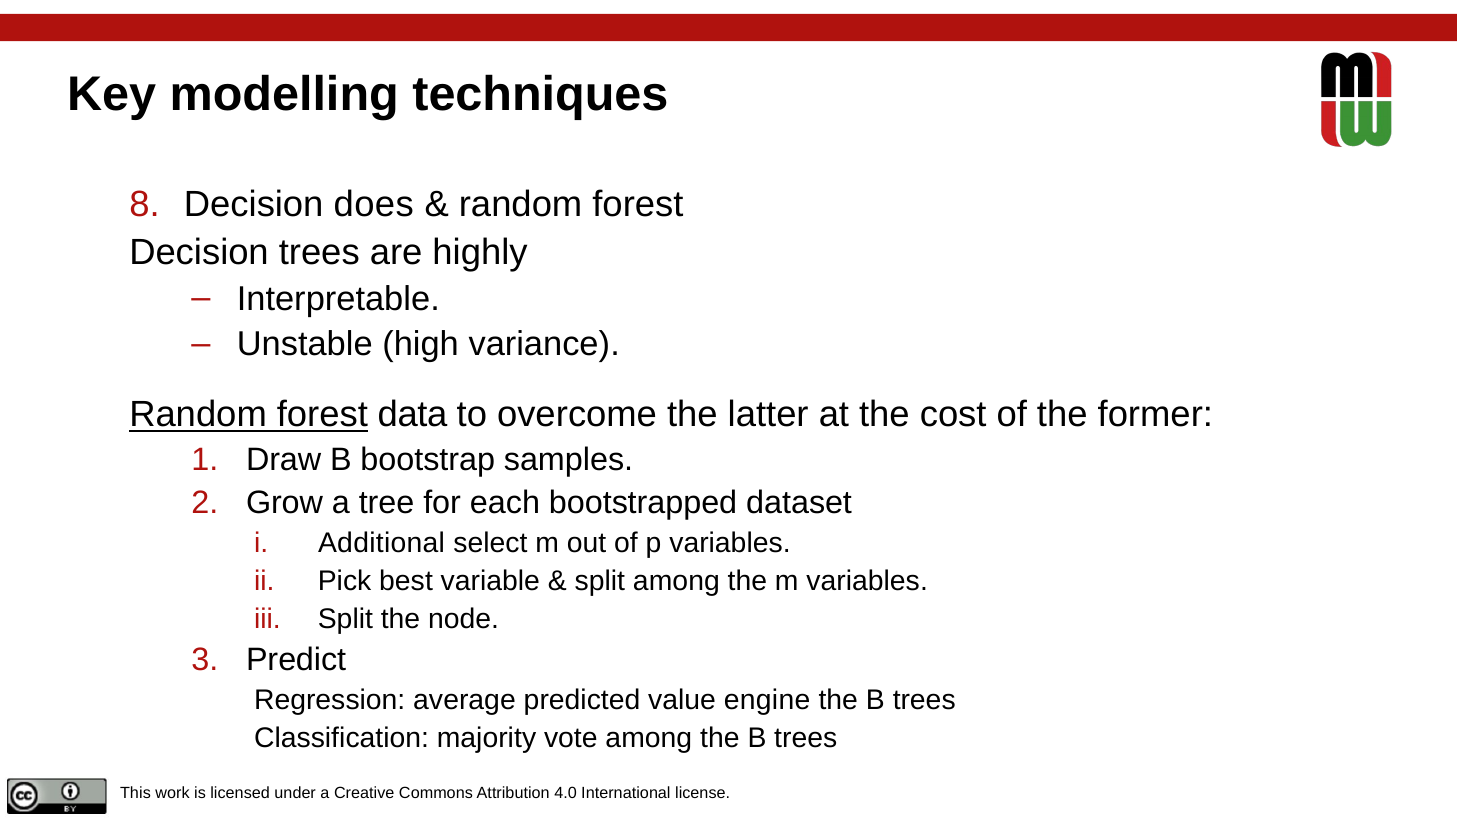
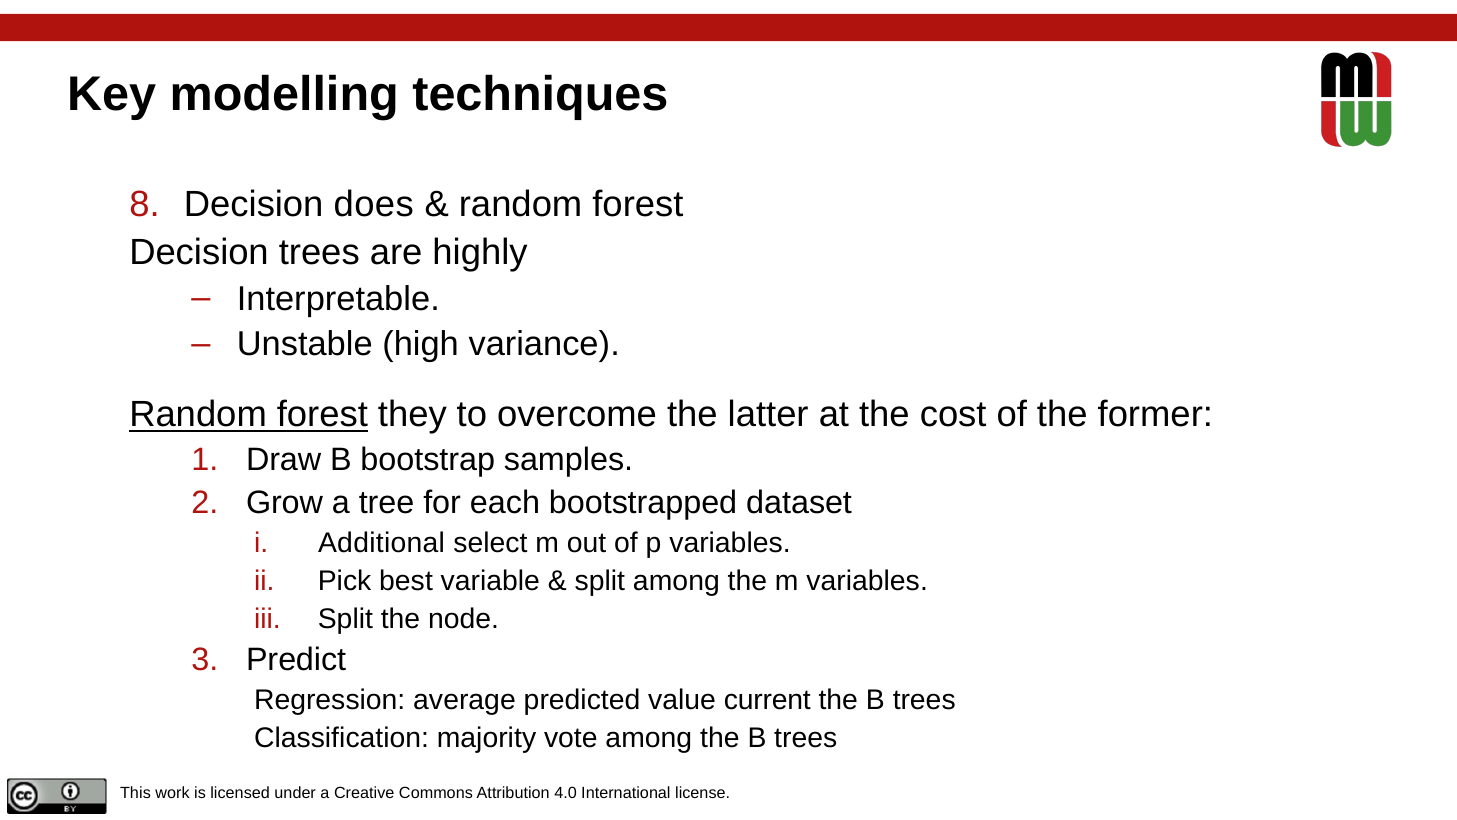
data: data -> they (412, 414)
engine: engine -> current (767, 700)
